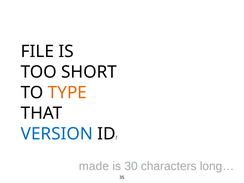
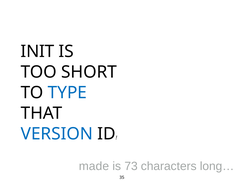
FILE: FILE -> INIT (37, 52)
TYPE colour: orange -> blue (67, 93)
30: 30 -> 73 (131, 166)
